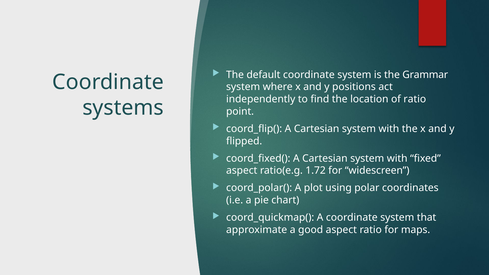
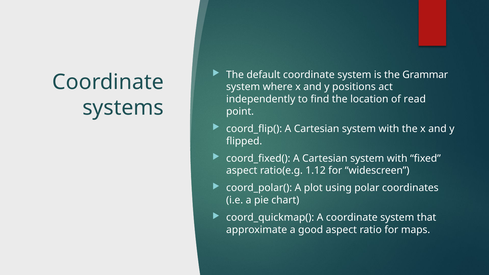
of ratio: ratio -> read (415, 99)
1.72: 1.72 -> 1.12 (316, 171)
